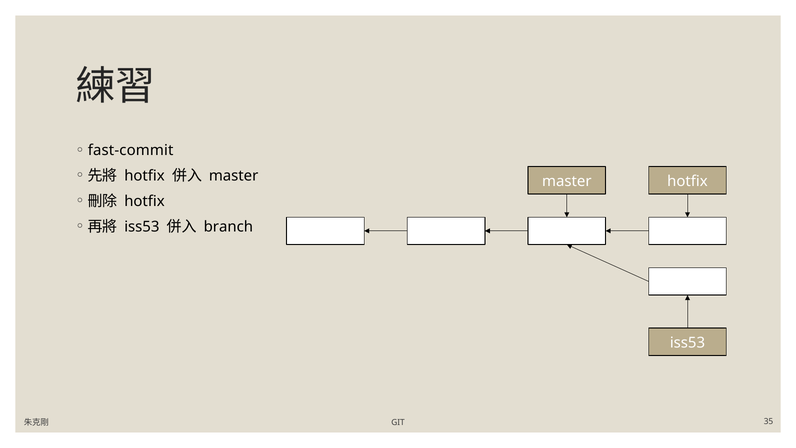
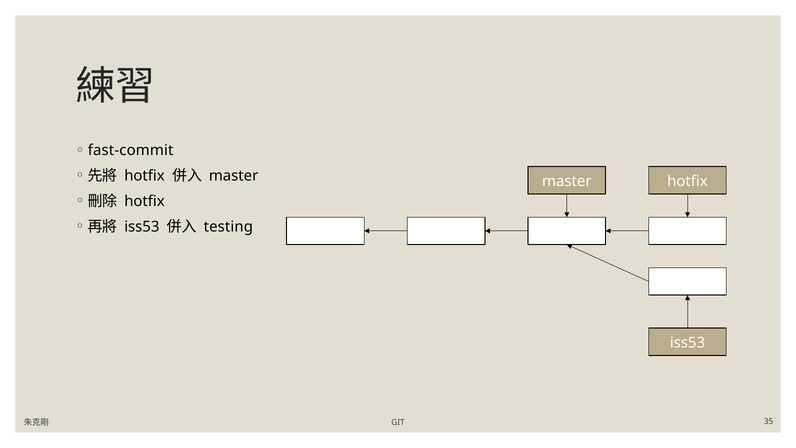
branch: branch -> testing (228, 226)
